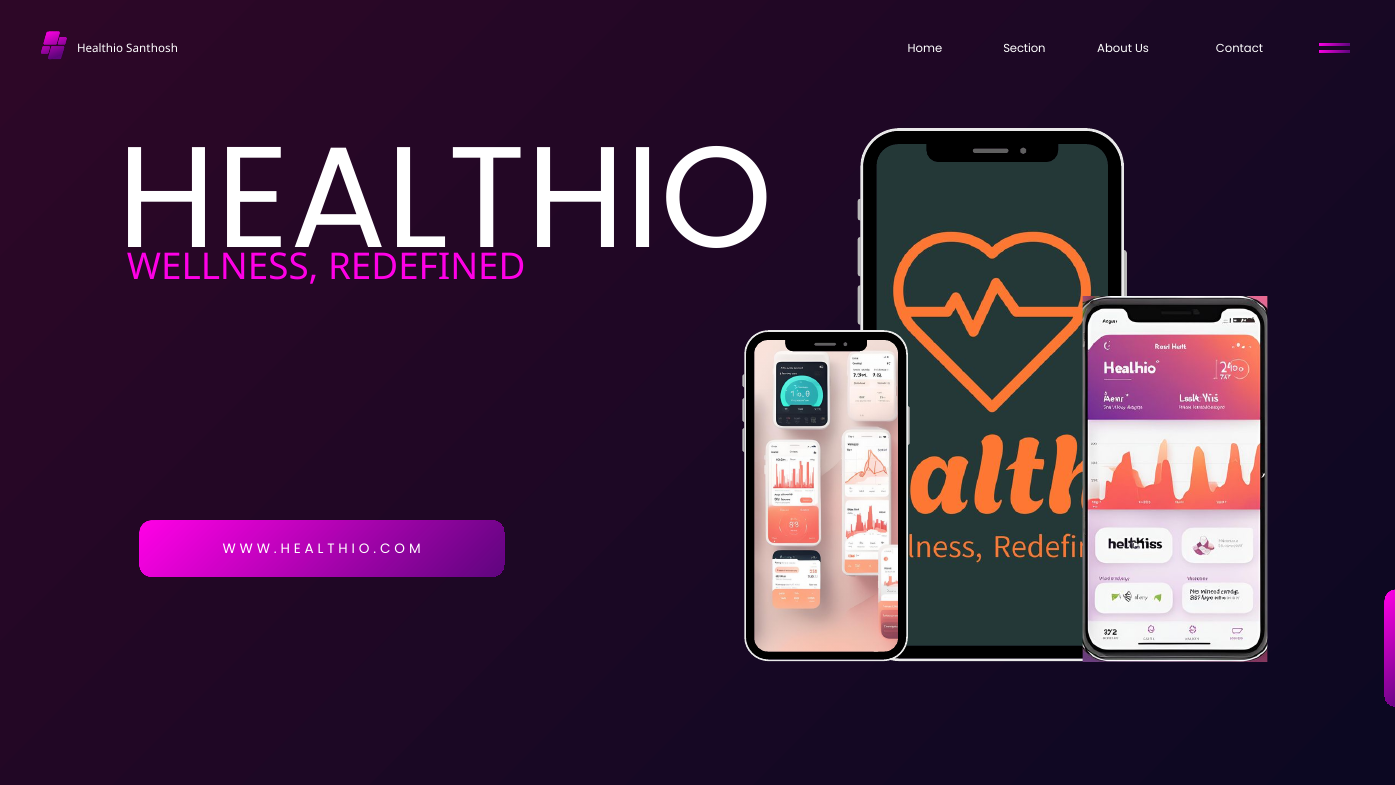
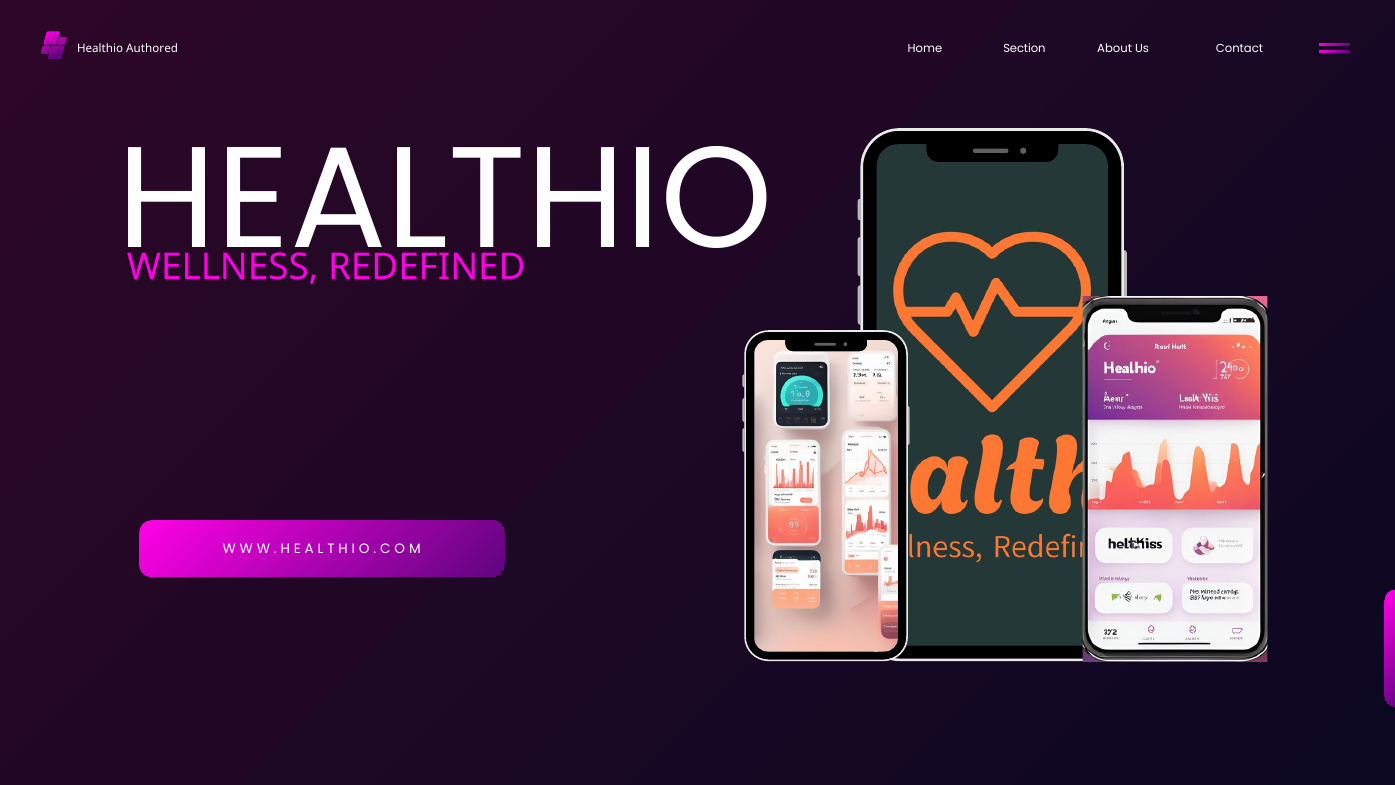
Santhosh: Santhosh -> Authored (152, 49)
